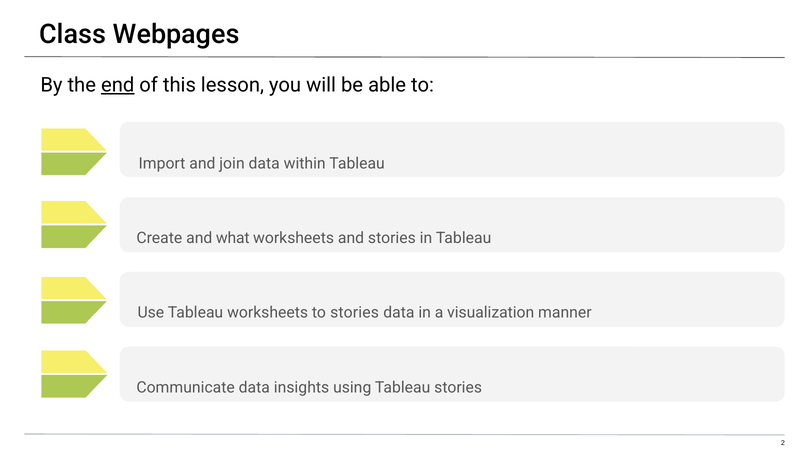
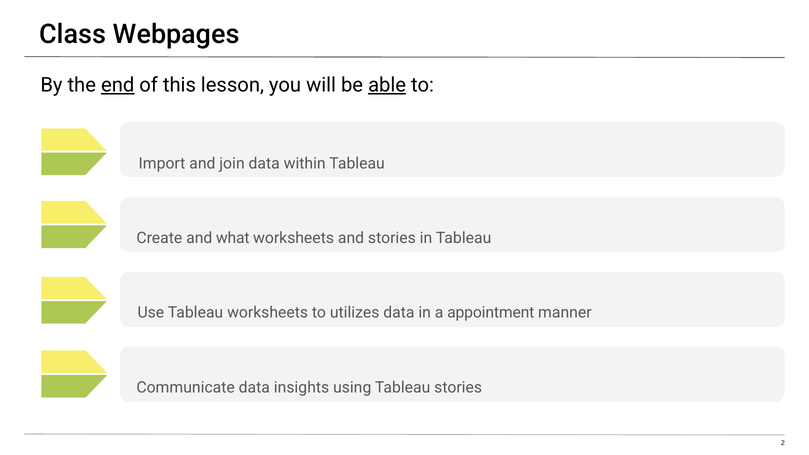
able underline: none -> present (387, 85)
to stories: stories -> utilizes (355, 312)
visualization: visualization -> appointment (491, 312)
